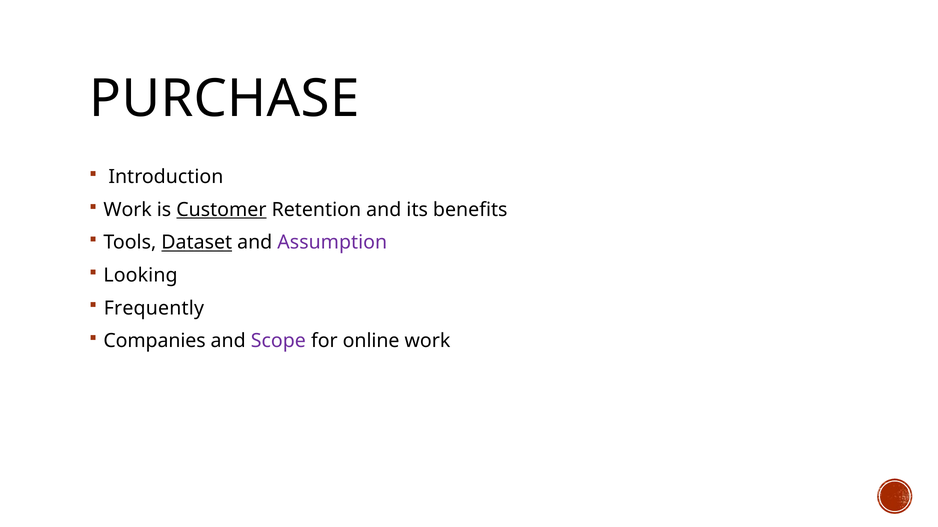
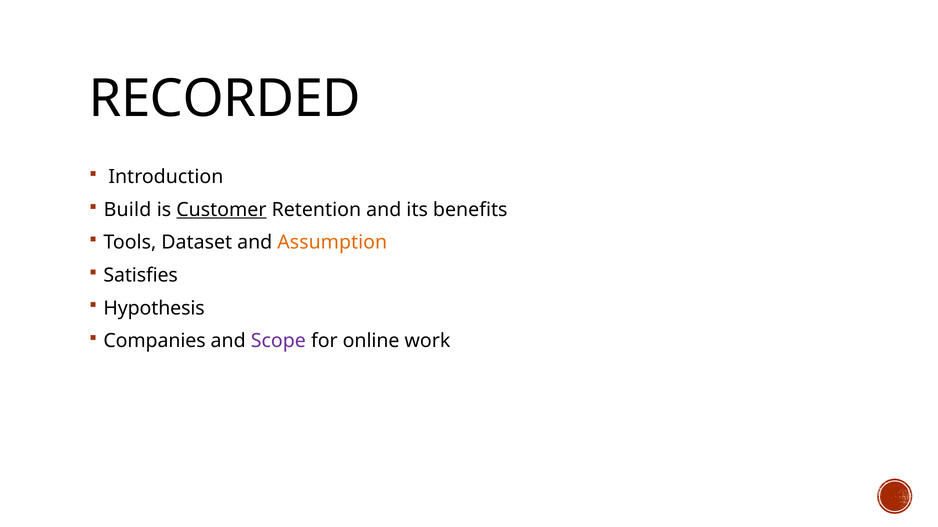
PURCHASE: PURCHASE -> RECORDED (225, 99)
Work: Work -> Build (127, 210)
Dataset underline: present -> none (197, 243)
Assumption colour: purple -> orange (332, 243)
Looking: Looking -> Satisfies (141, 276)
Frequently: Frequently -> Hypothesis (154, 308)
